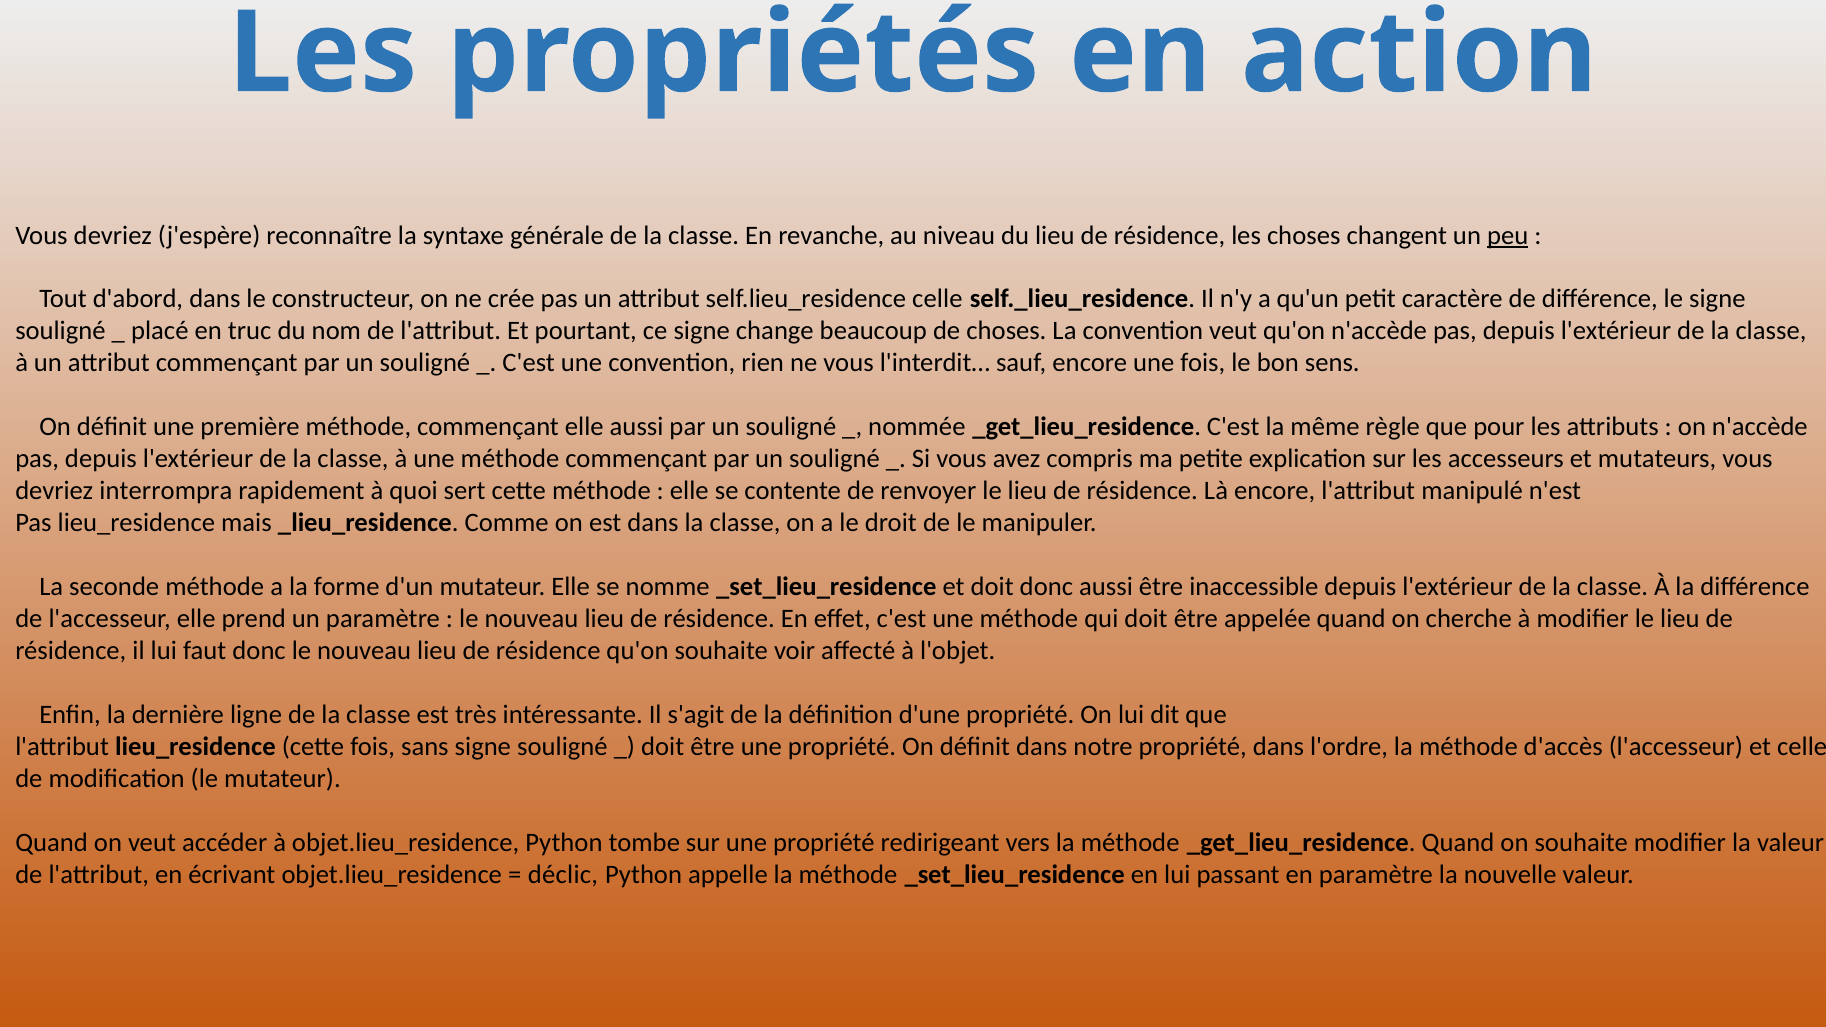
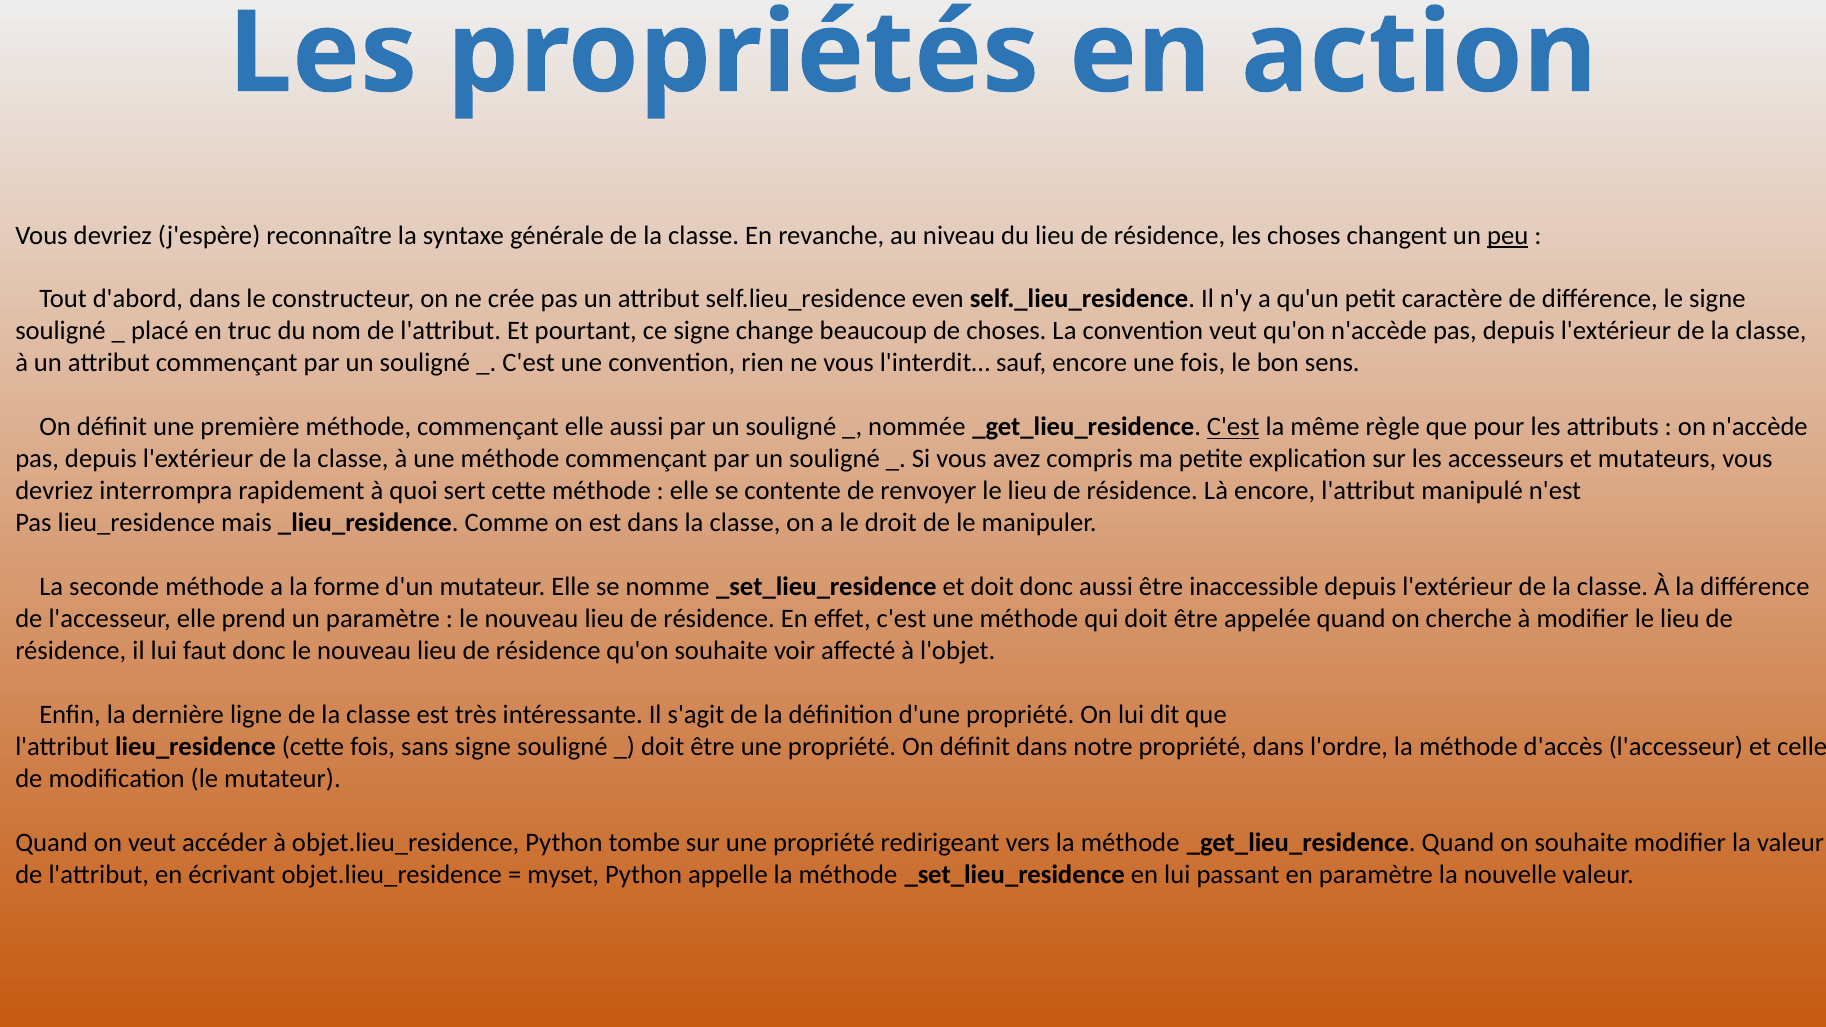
self.lieu_residence celle: celle -> even (938, 299)
C'est underline: none -> present (1233, 427)
déclic: déclic -> myset (563, 875)
